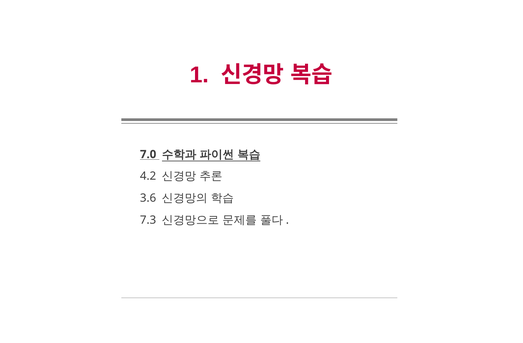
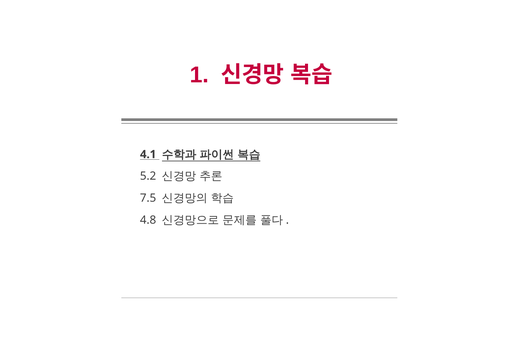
7.0: 7.0 -> 4.1 (148, 155)
4.2: 4.2 -> 5.2 (148, 176)
3.6: 3.6 -> 7.5 (148, 198)
7.3: 7.3 -> 4.8 (148, 220)
